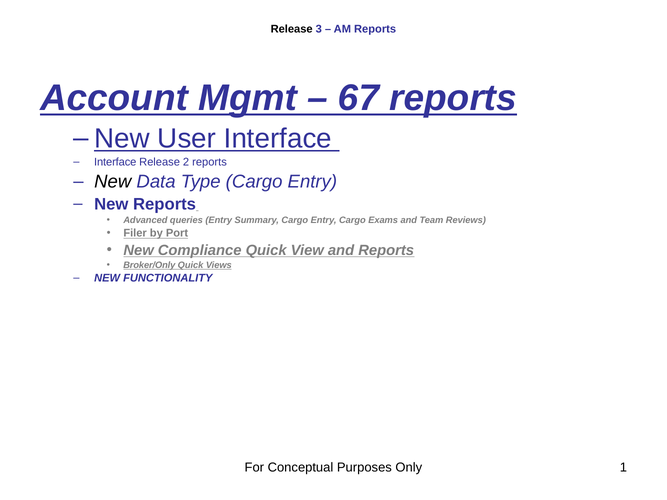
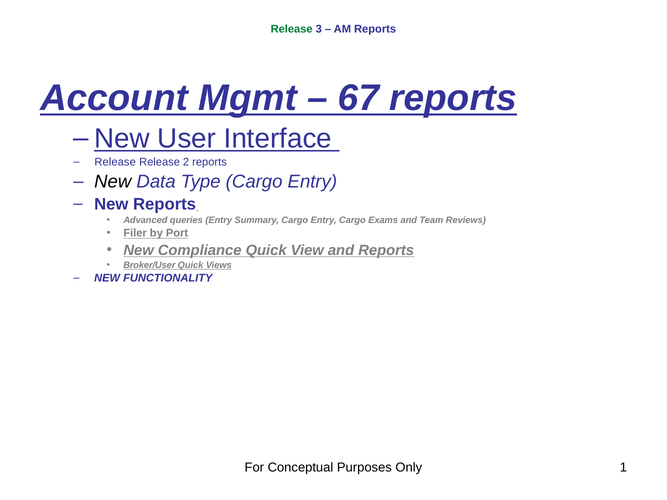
Release colour: black -> green (292, 29)
Interface: Interface -> Release (115, 162)
Broker/Only: Broker/Only -> Broker/User (149, 265)
